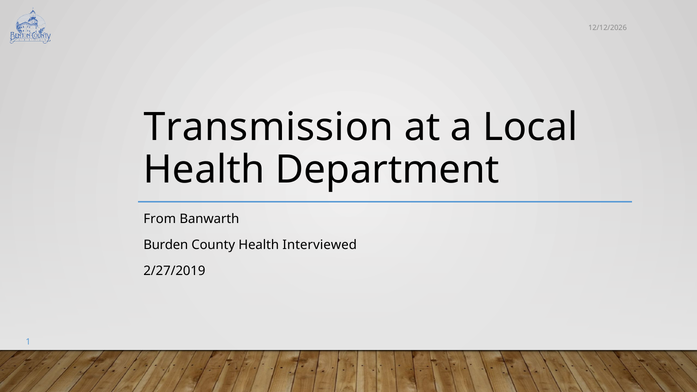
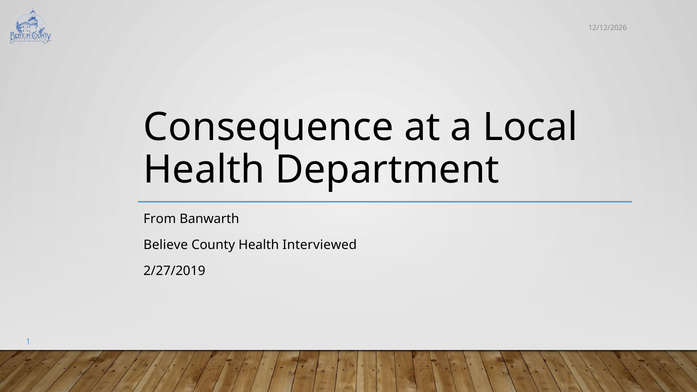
Transmission: Transmission -> Consequence (269, 127)
Burden: Burden -> Believe (166, 245)
